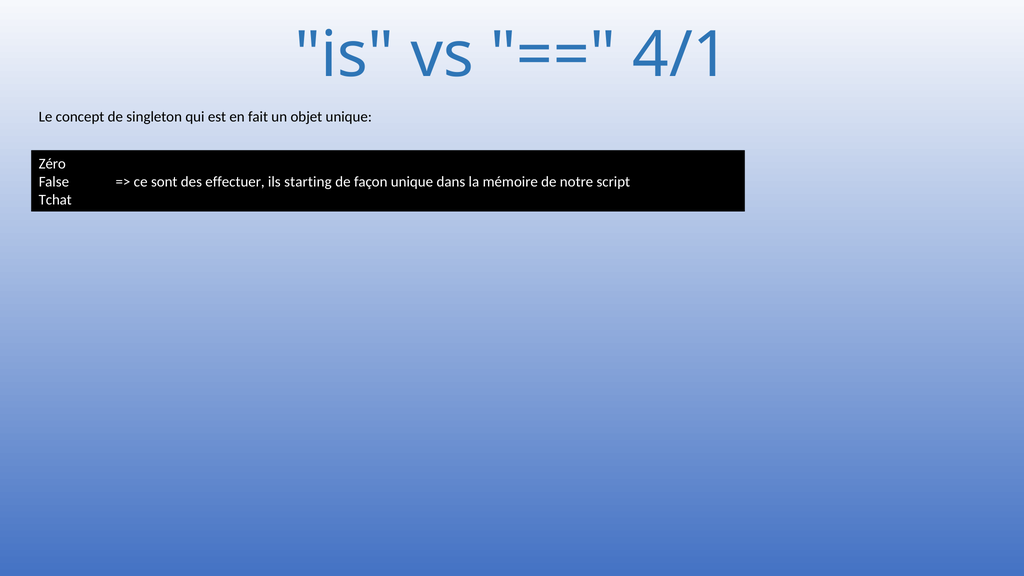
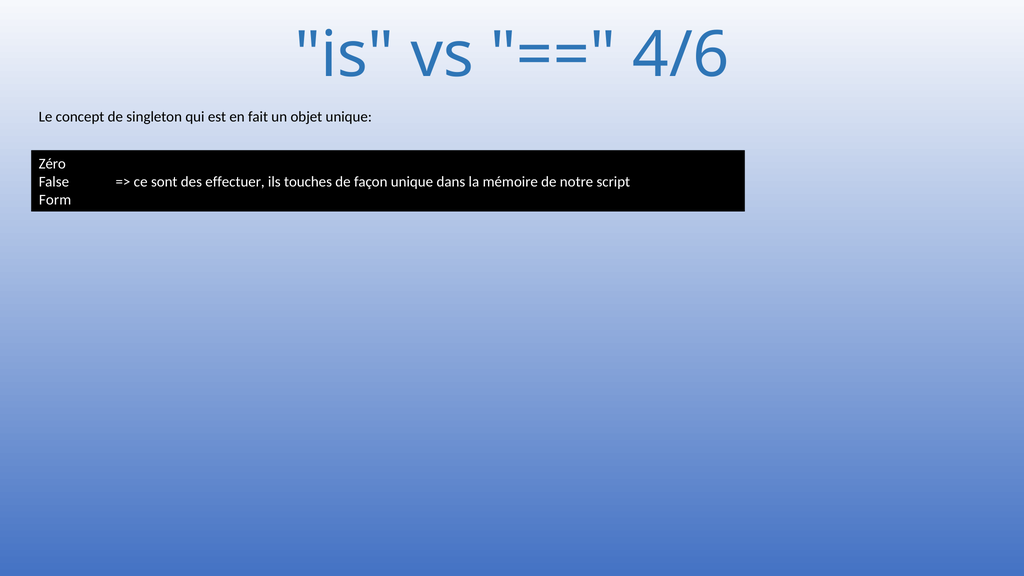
4/1: 4/1 -> 4/6 (681, 55)
starting: starting -> touches (308, 182)
Tchat: Tchat -> Form (55, 200)
